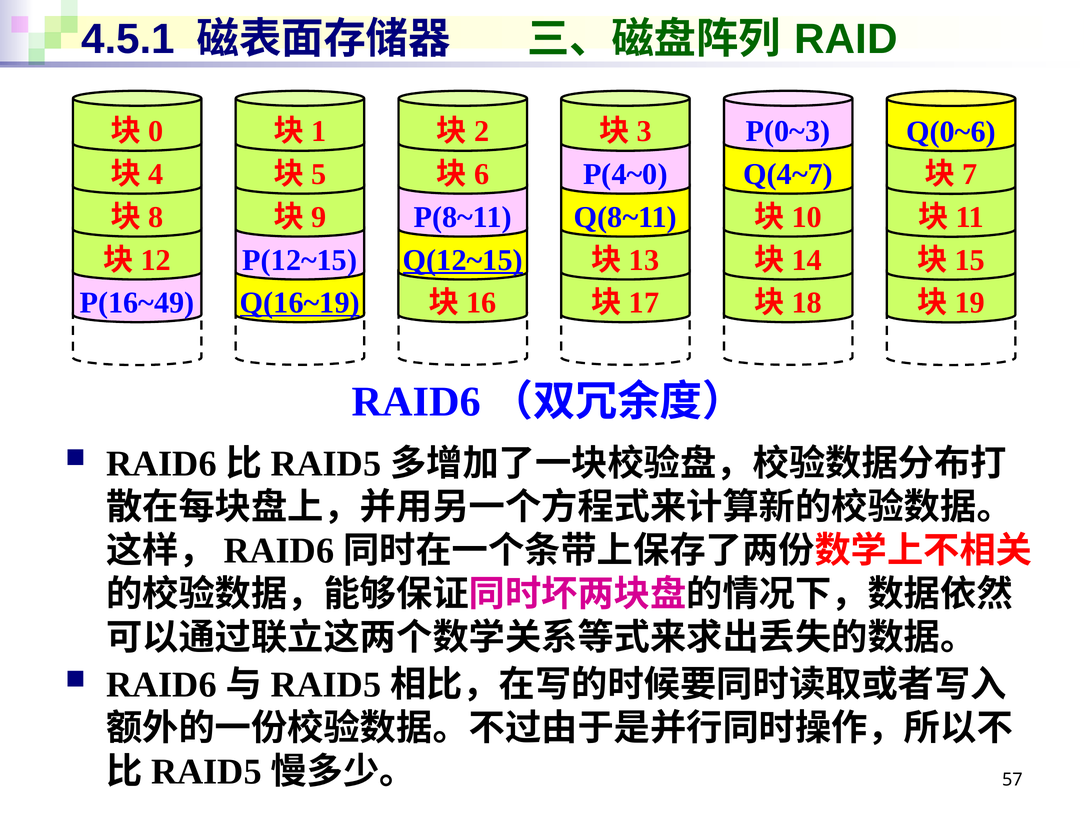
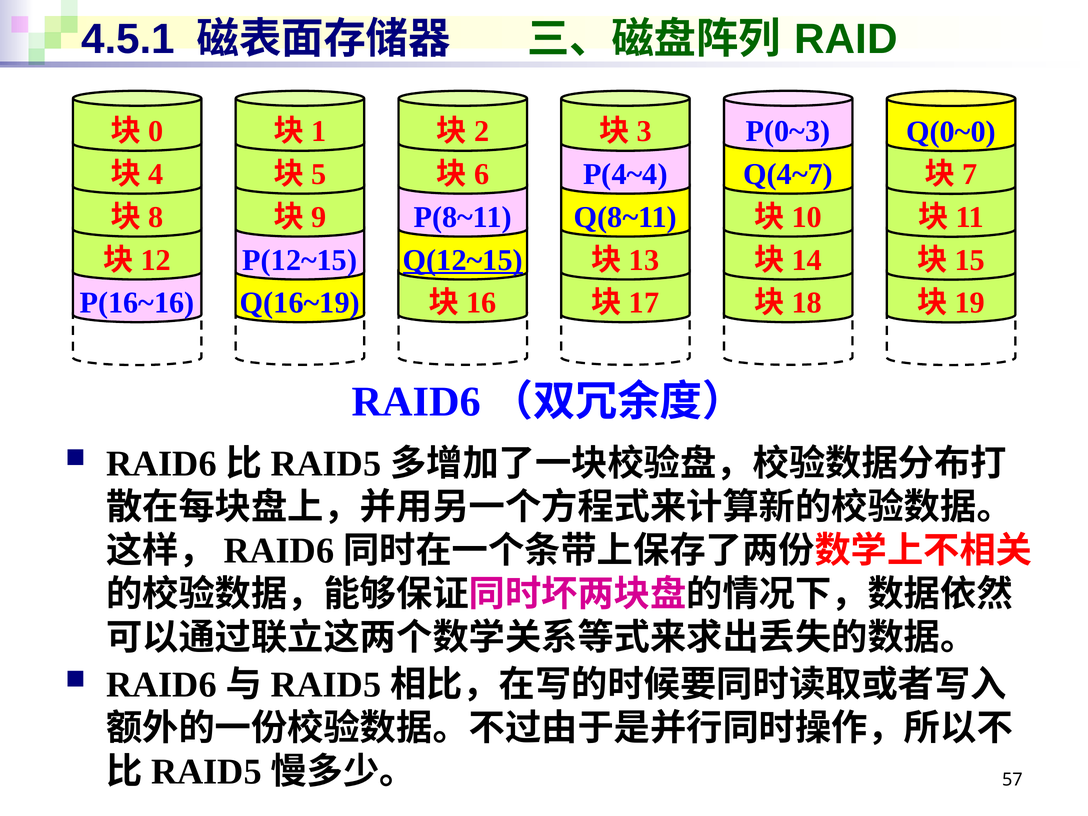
Q(0~6: Q(0~6 -> Q(0~0 (951, 132)
P(4~0: P(4~0 -> P(4~4 (625, 174)
P(16~49: P(16~49 -> P(16~16 (137, 303)
Q(16~19 underline: present -> none (300, 303)
